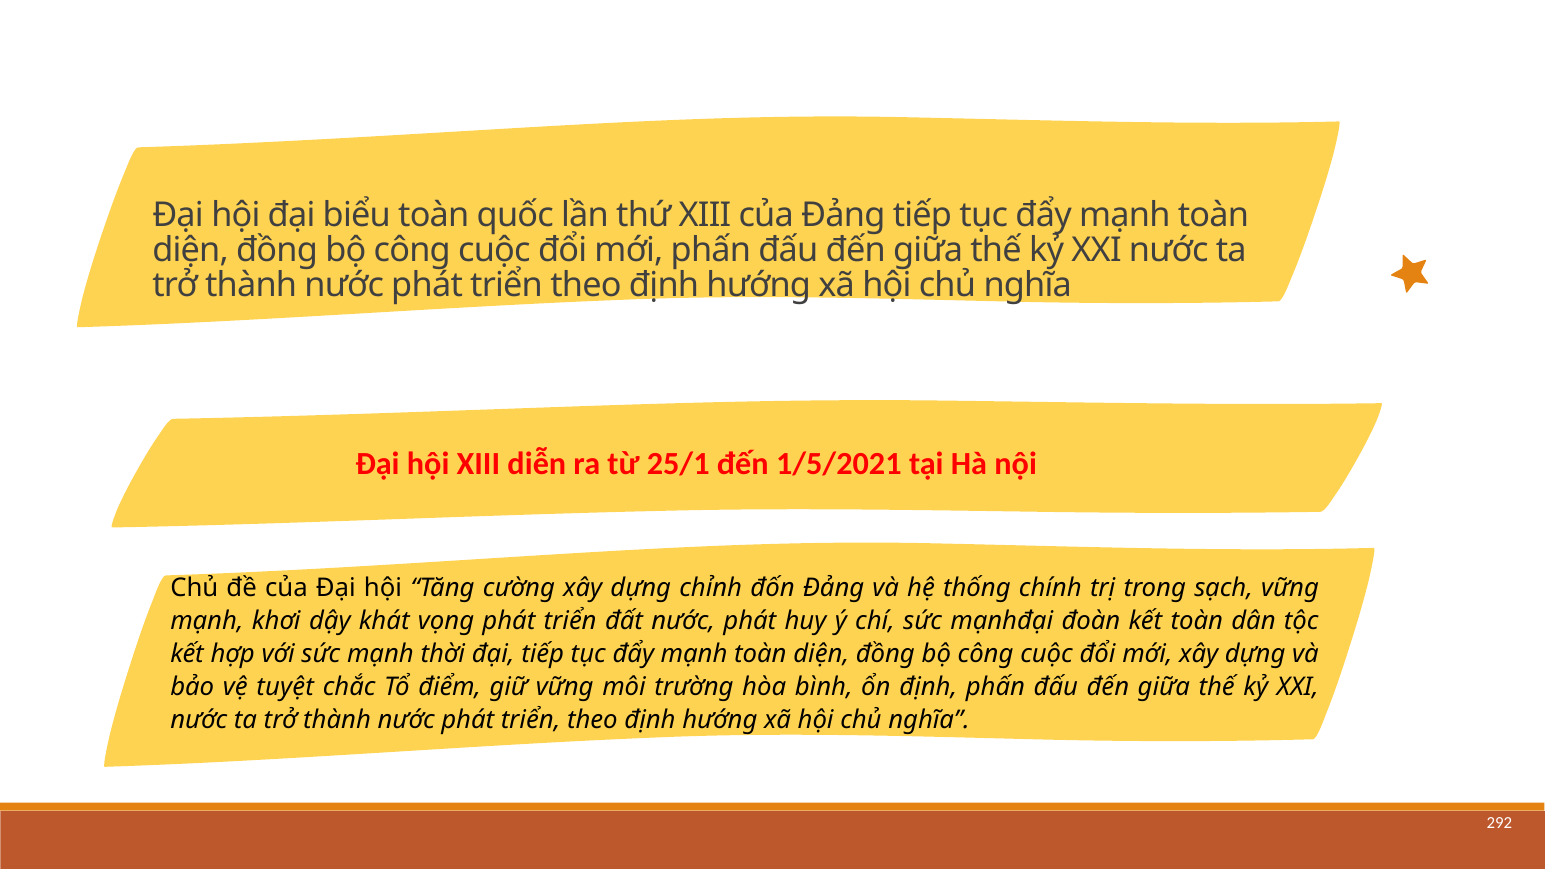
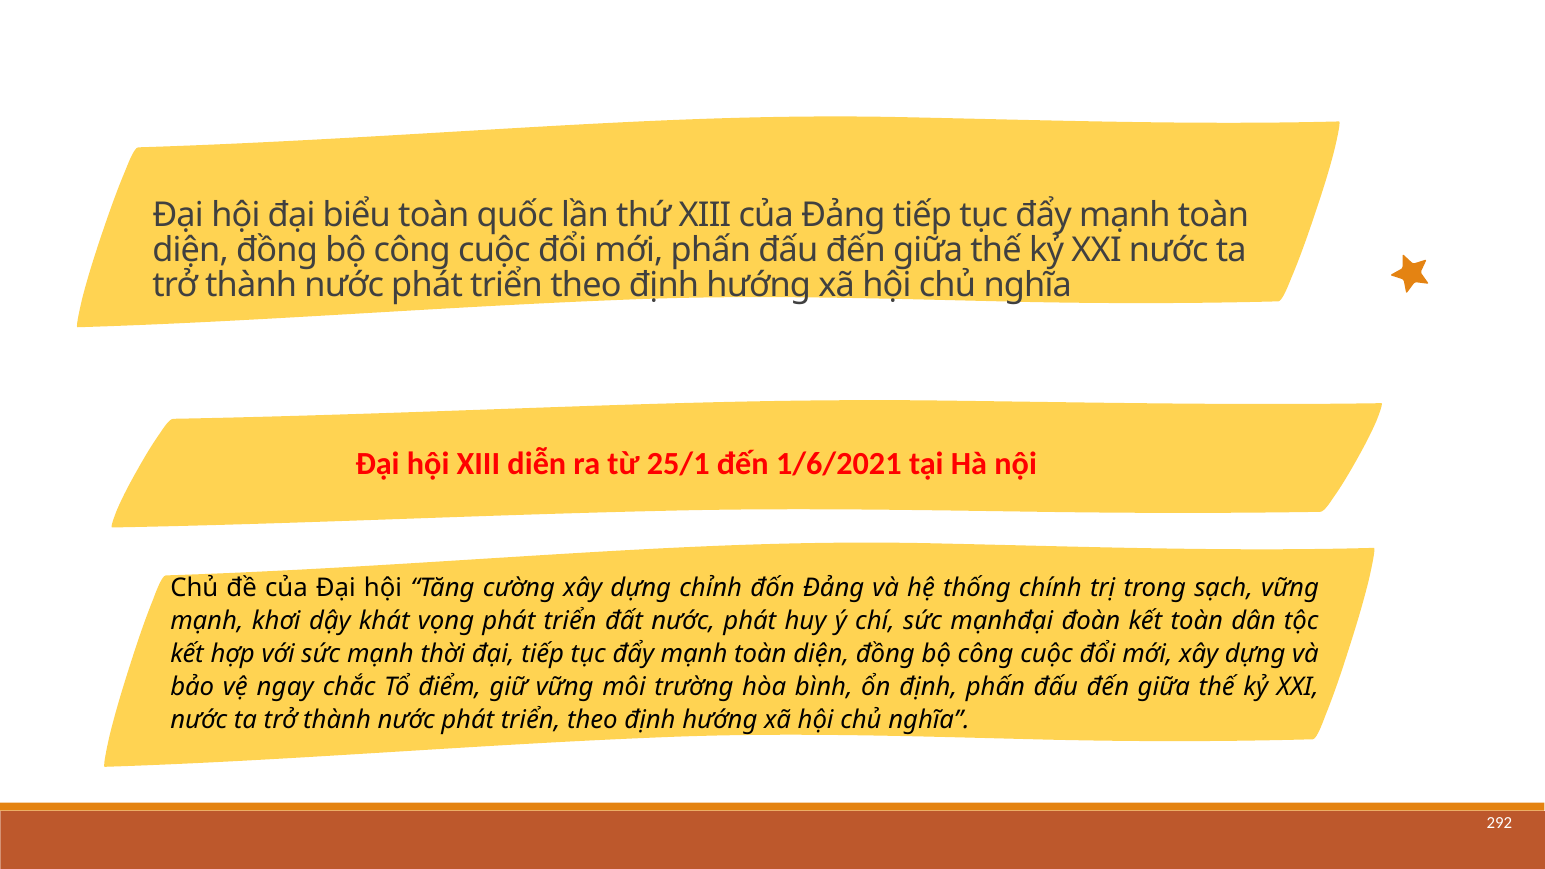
1/5/2021: 1/5/2021 -> 1/6/2021 (839, 463)
tuyệt: tuyệt -> ngay (285, 687)
